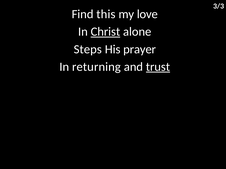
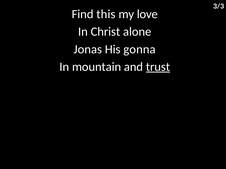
Christ underline: present -> none (105, 32)
Steps: Steps -> Jonas (88, 49)
prayer: prayer -> gonna (140, 49)
returning: returning -> mountain (97, 67)
